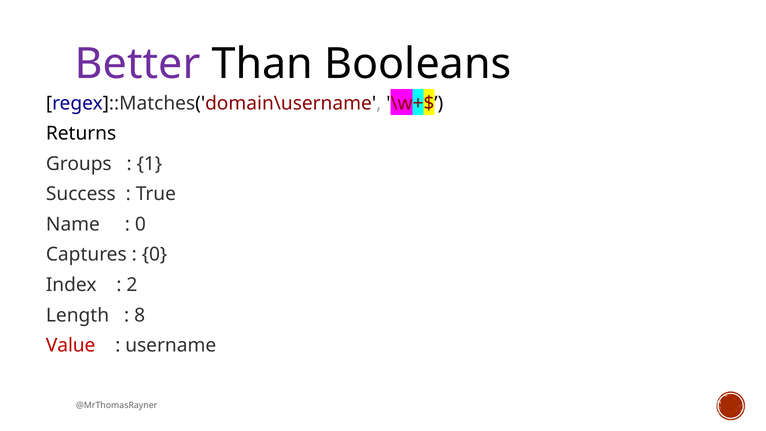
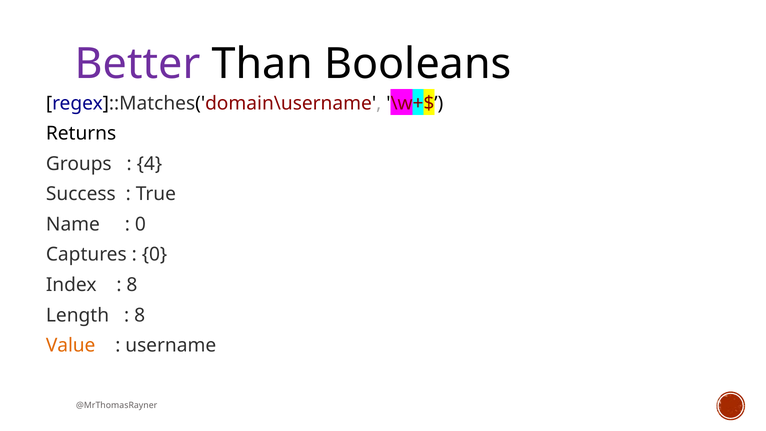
1: 1 -> 4 (149, 164)
2: 2 -> 8 (132, 285)
Value colour: red -> orange (71, 345)
